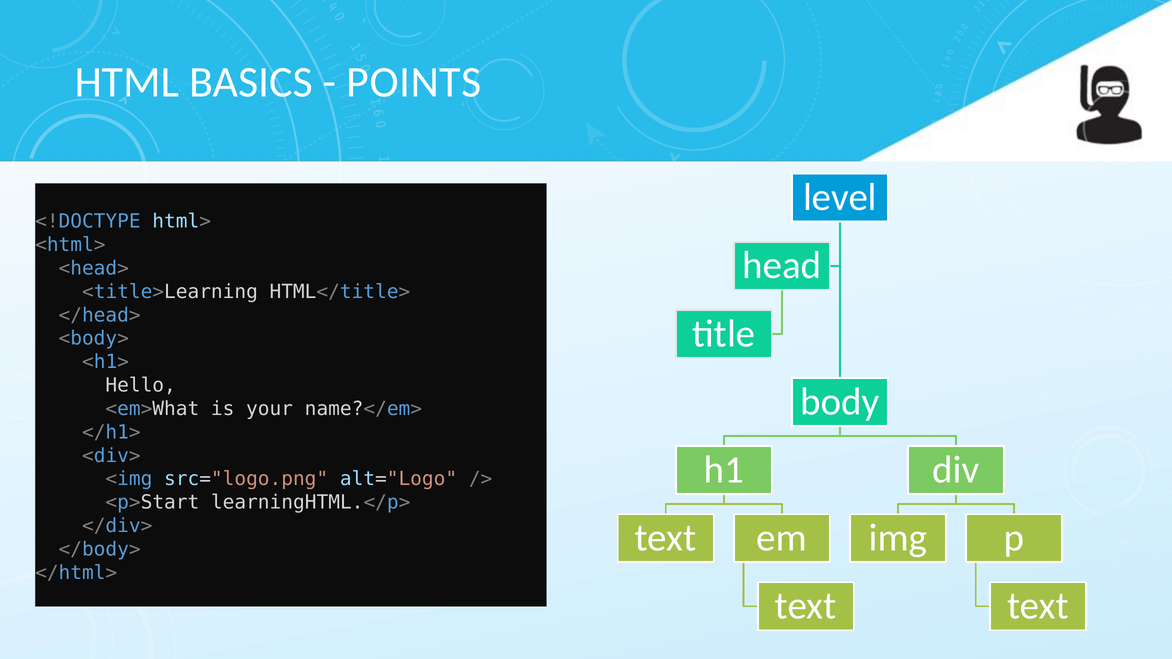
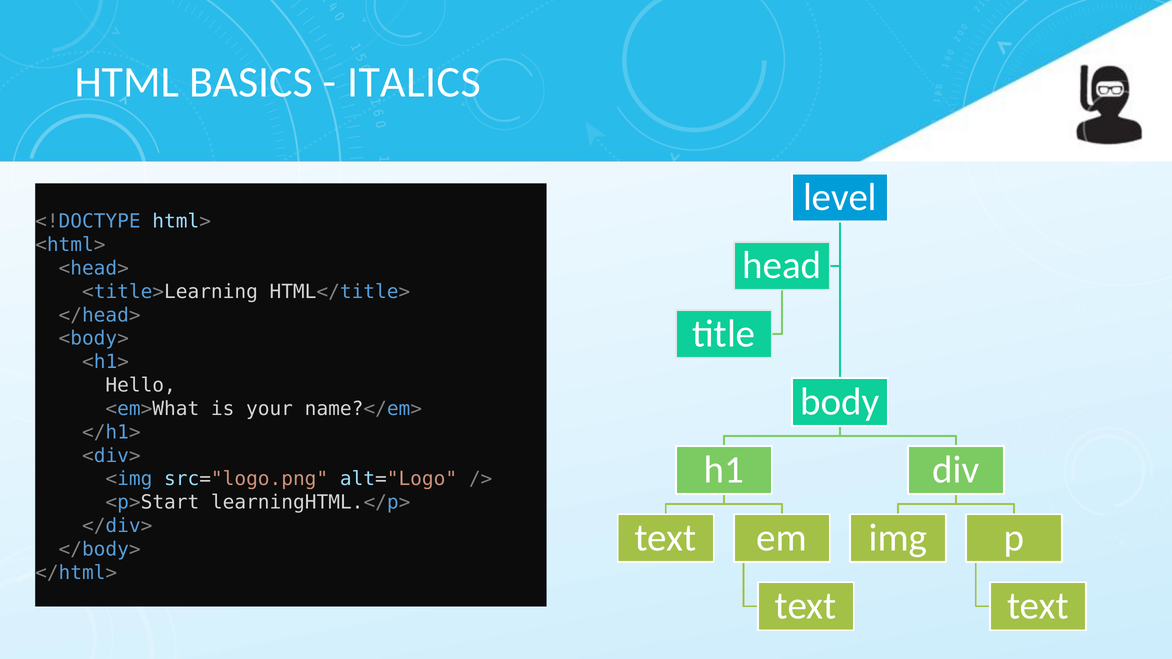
POINTS: POINTS -> ITALICS (414, 83)
